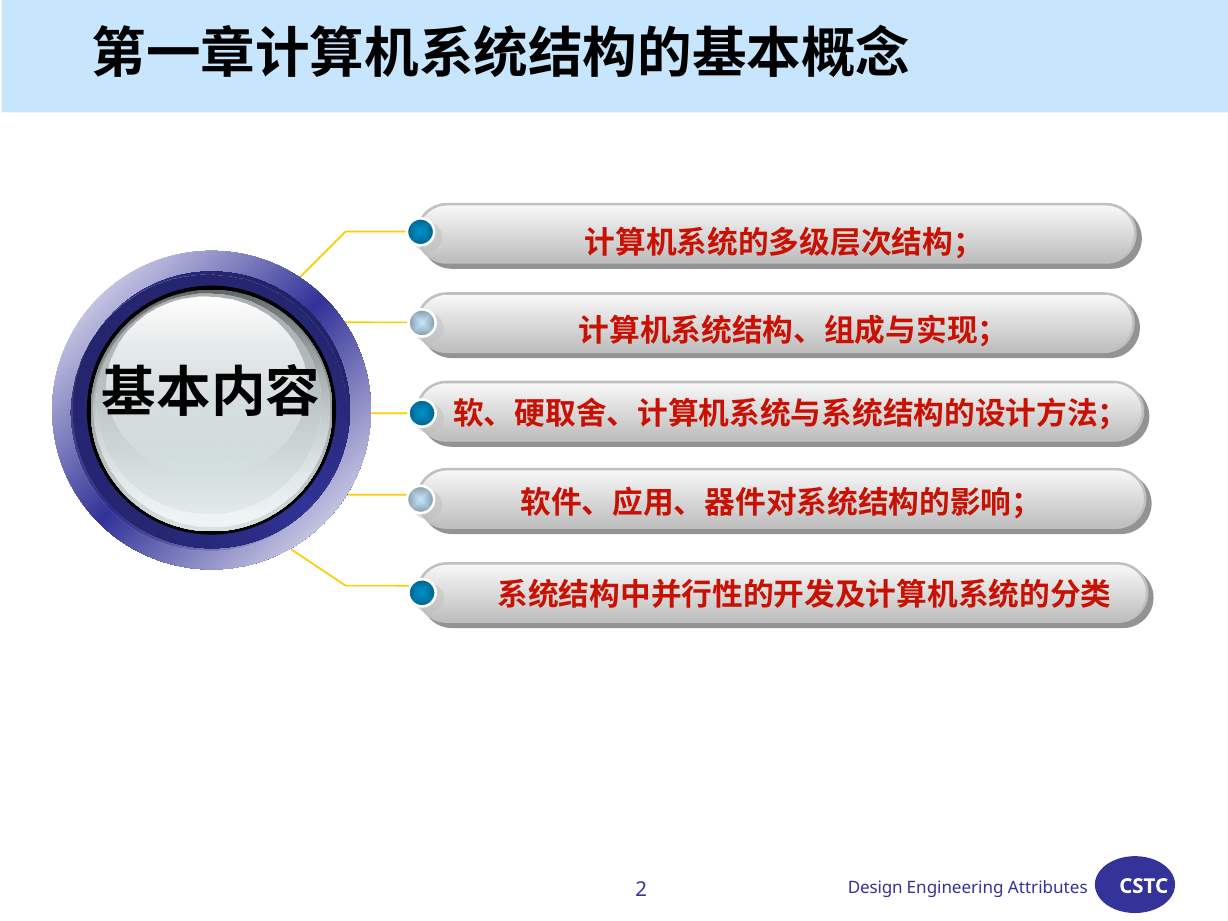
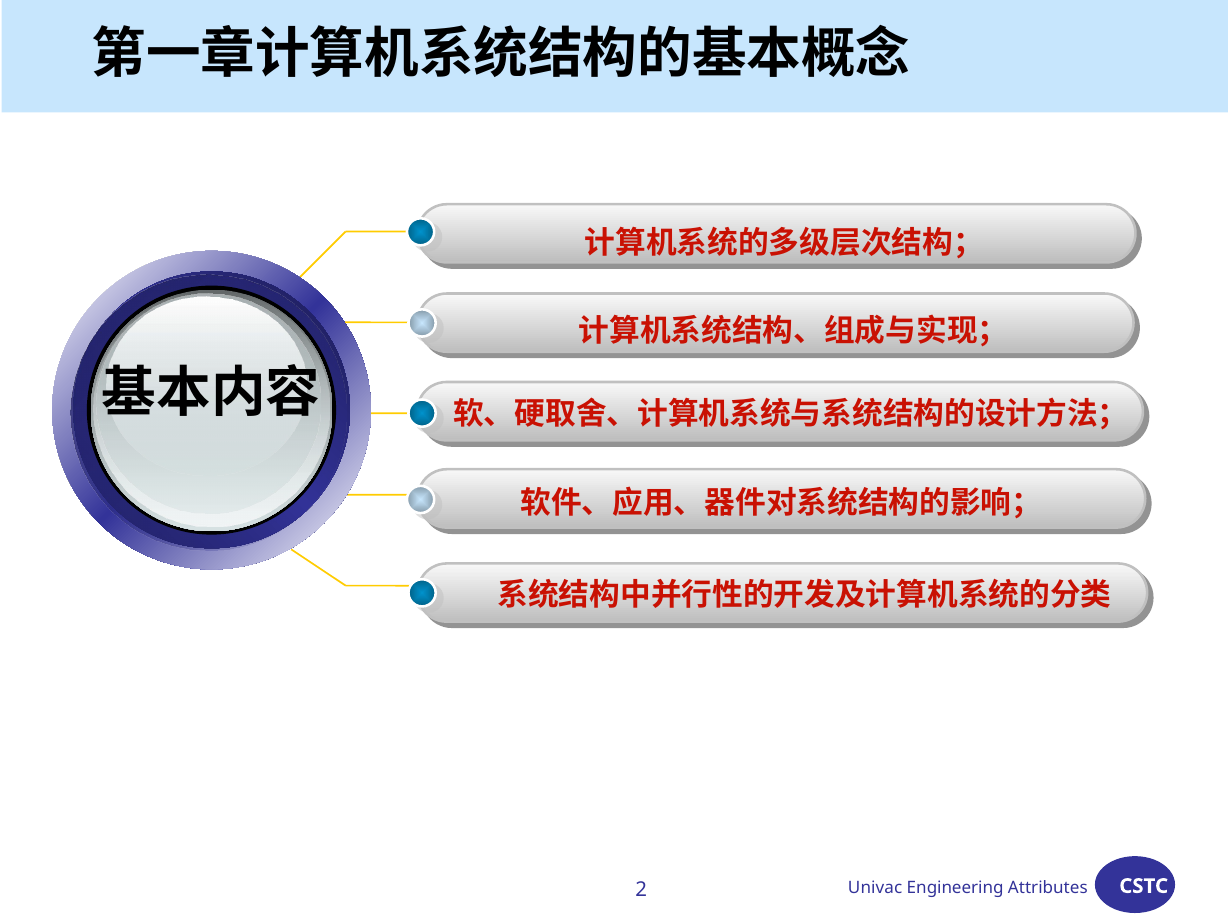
Design: Design -> Univac (875, 887)
